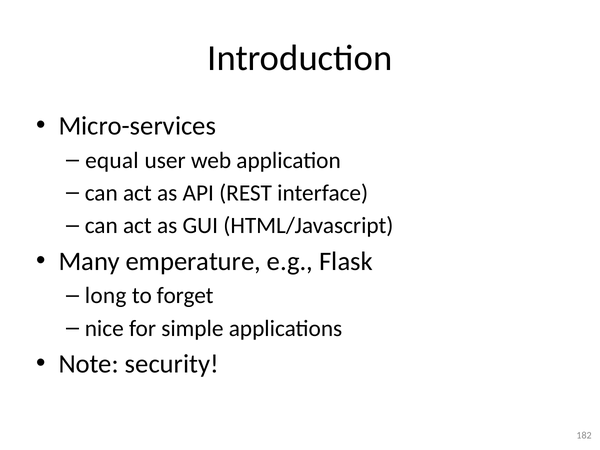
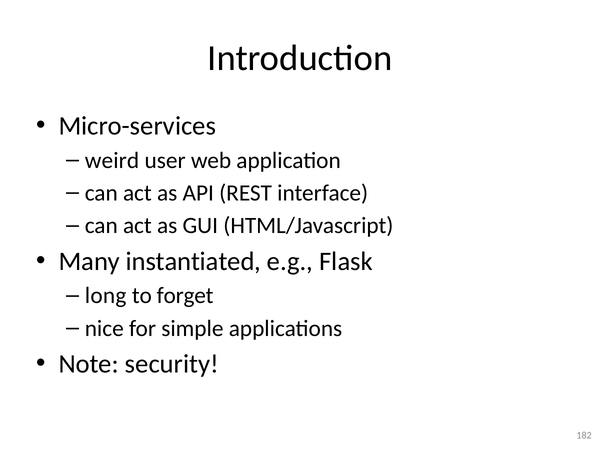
equal: equal -> weird (112, 160)
emperature: emperature -> instantiated (193, 261)
